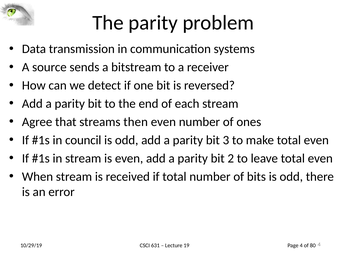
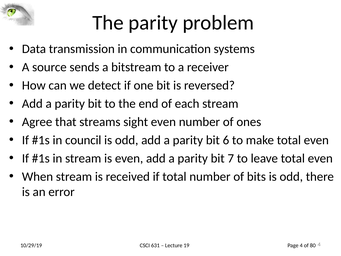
then: then -> sight (136, 122)
3: 3 -> 6 (226, 140)
2: 2 -> 7 (231, 158)
